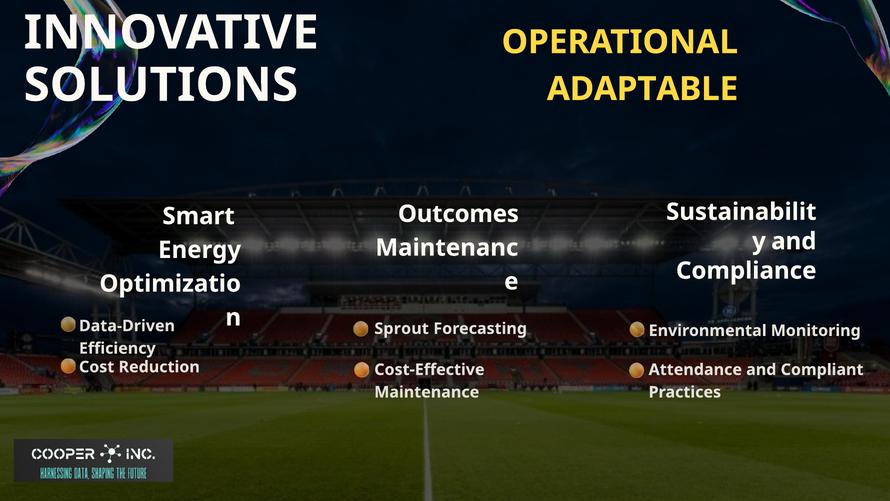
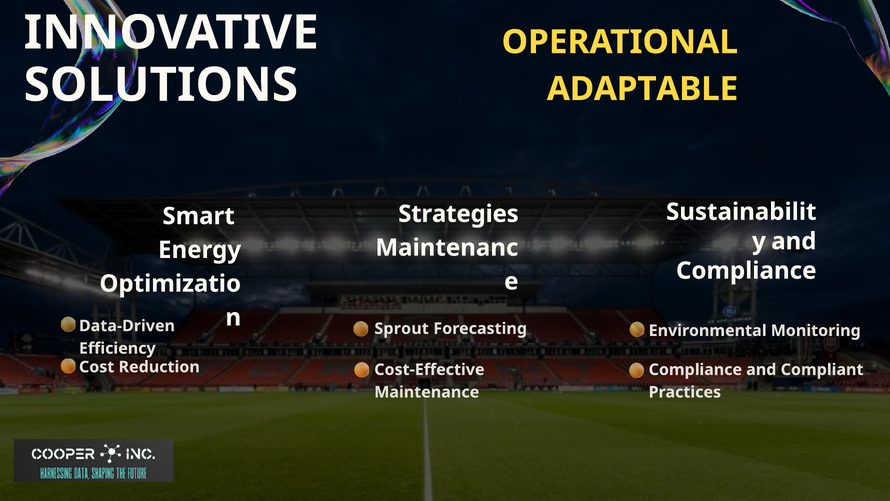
Outcomes: Outcomes -> Strategies (458, 214)
Attendance: Attendance -> Compliance (695, 369)
